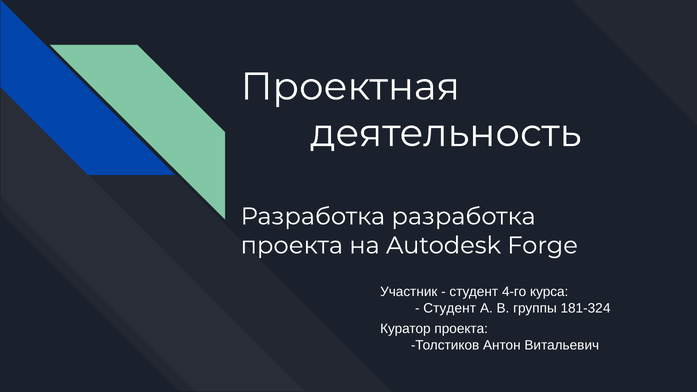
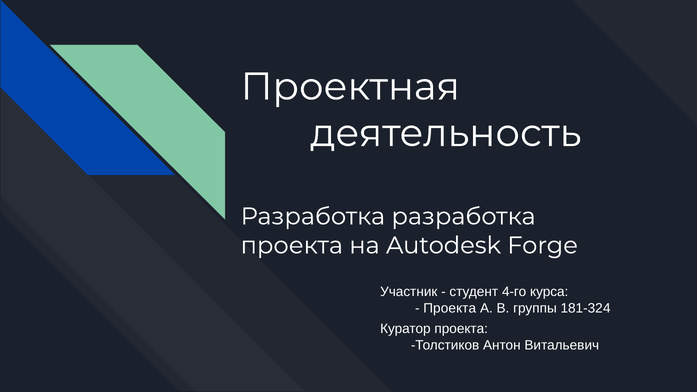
Студент: Студент -> Проекта (450, 308)
